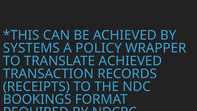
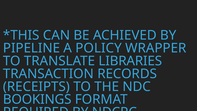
SYSTEMS: SYSTEMS -> PIPELINE (31, 48)
TRANSLATE ACHIEVED: ACHIEVED -> LIBRARIES (130, 61)
